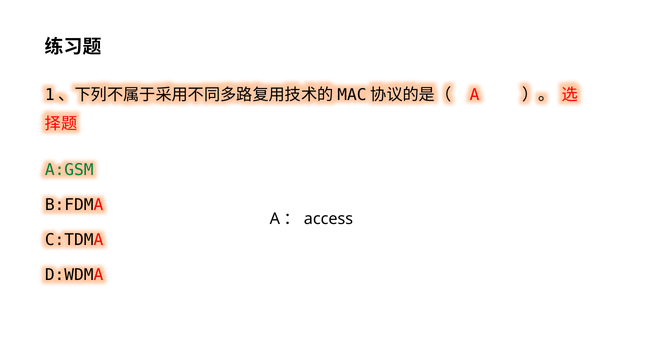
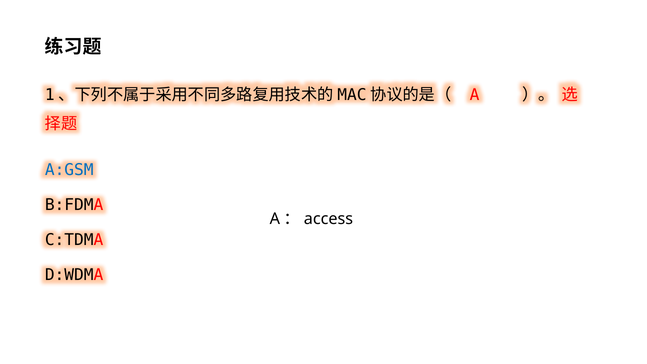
A:GSM colour: green -> blue (69, 170)
